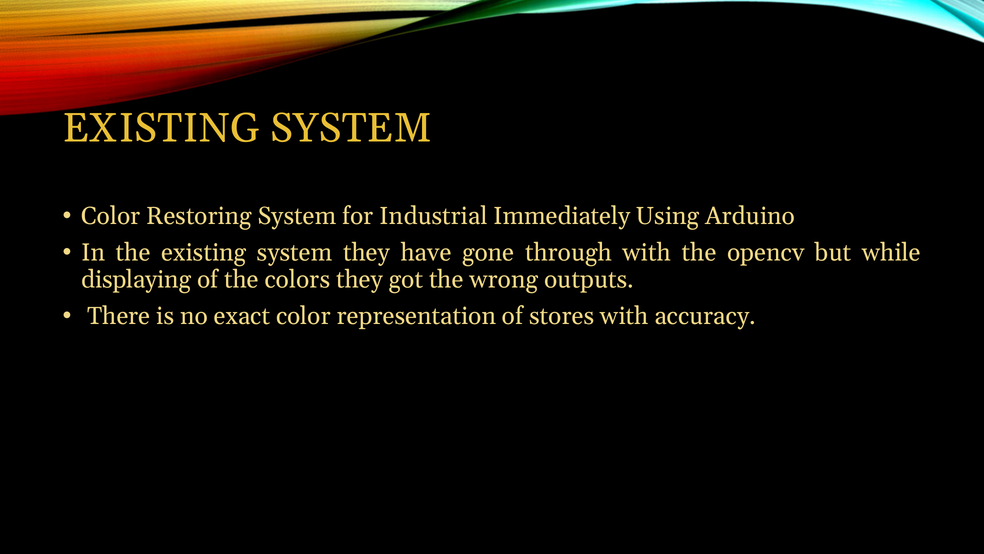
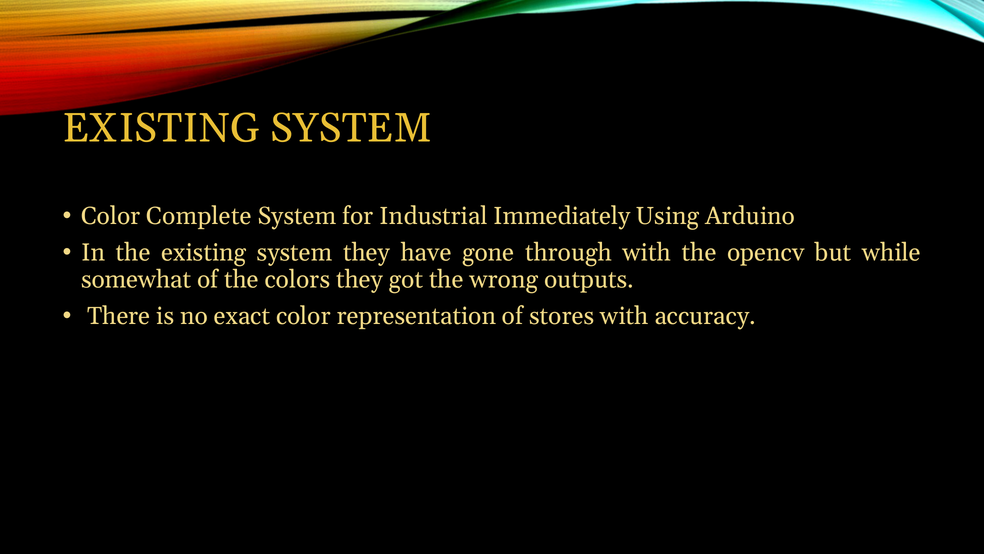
Restoring: Restoring -> Complete (199, 216)
displaying: displaying -> somewhat (136, 279)
